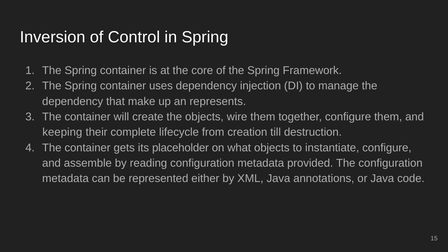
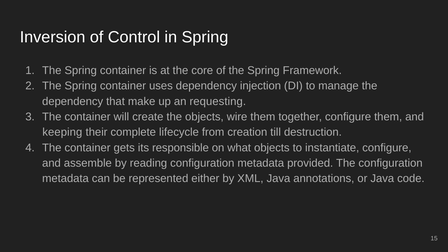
represents: represents -> requesting (218, 101)
placeholder: placeholder -> responsible (180, 148)
